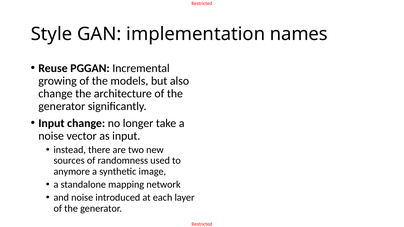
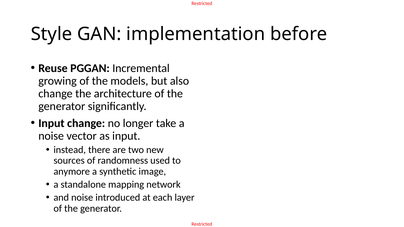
names: names -> before (299, 34)
